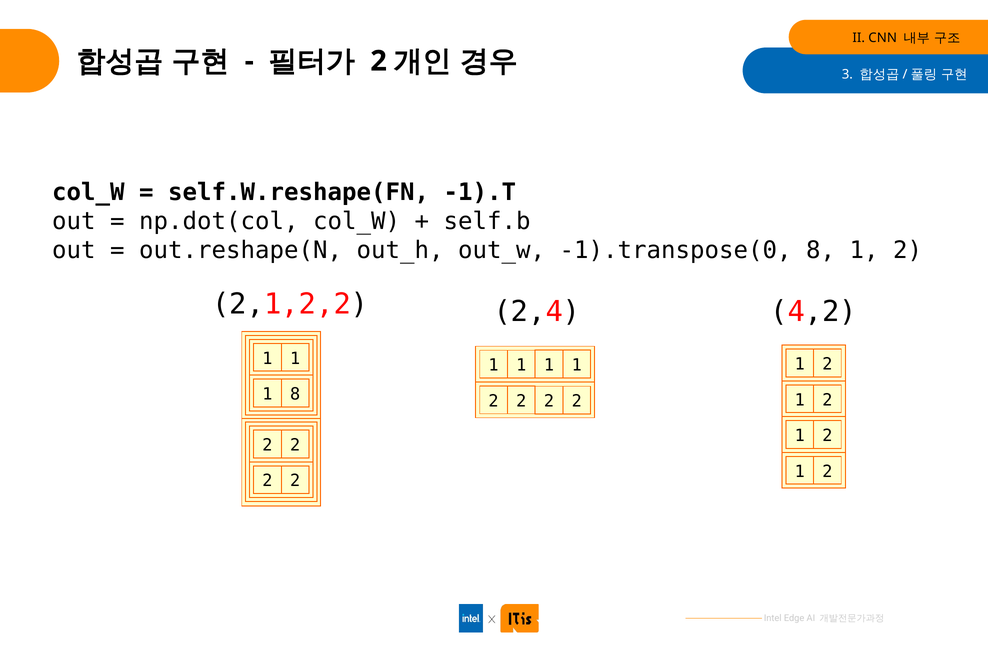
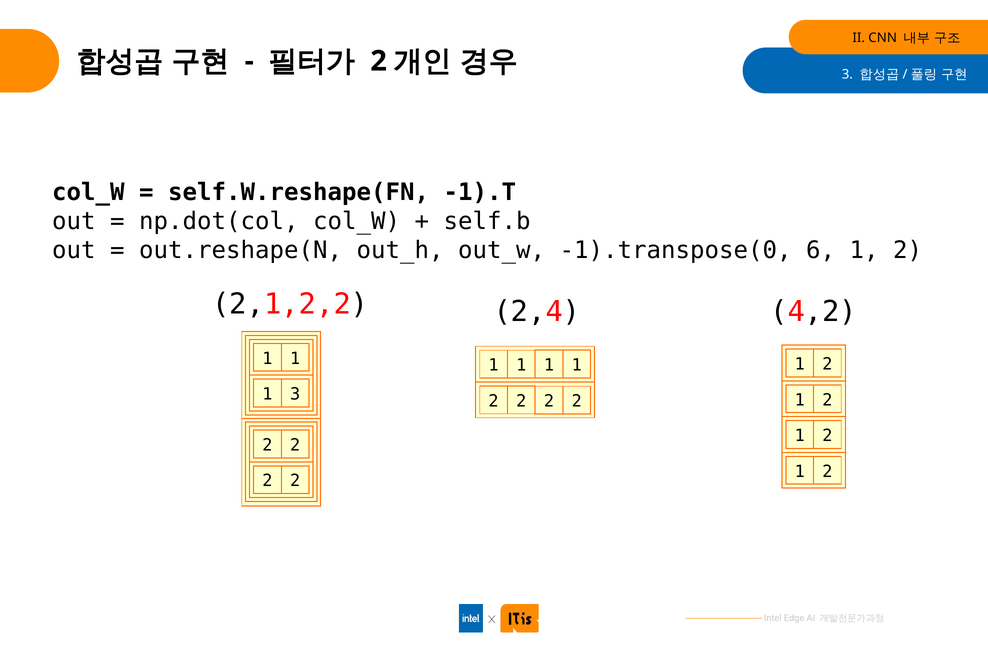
-1).transpose(0 8: 8 -> 6 (821, 250)
1 8: 8 -> 3 (295, 394)
